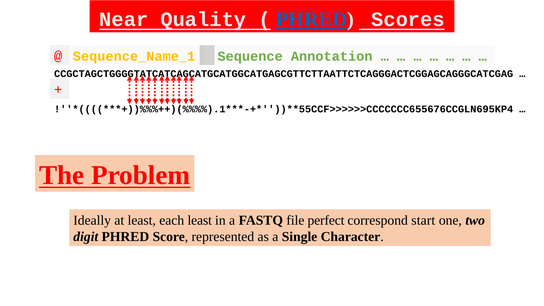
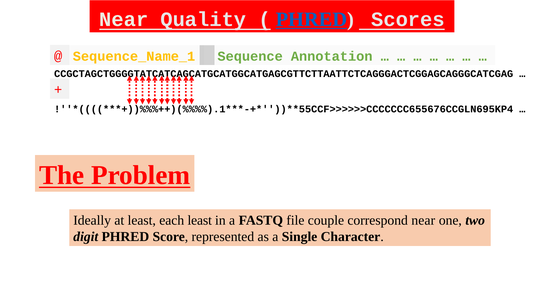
perfect: perfect -> couple (326, 220)
correspond start: start -> near (423, 220)
